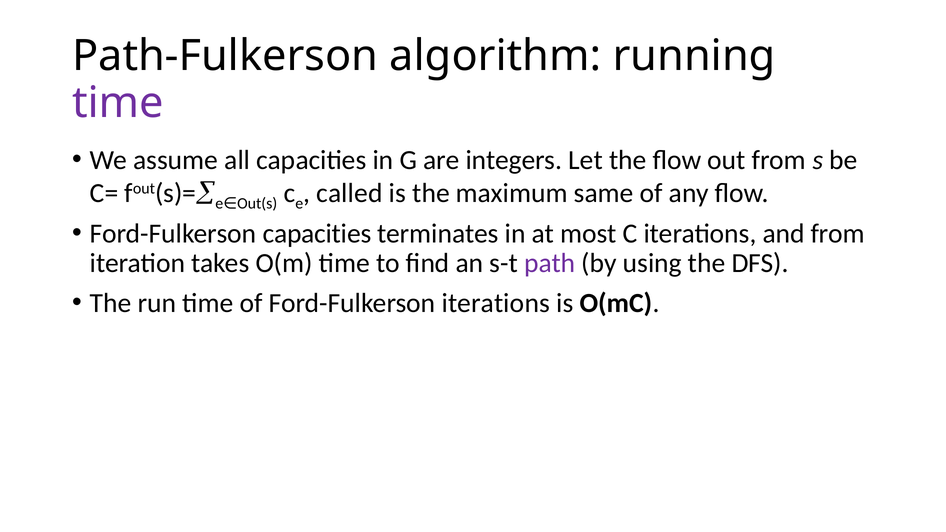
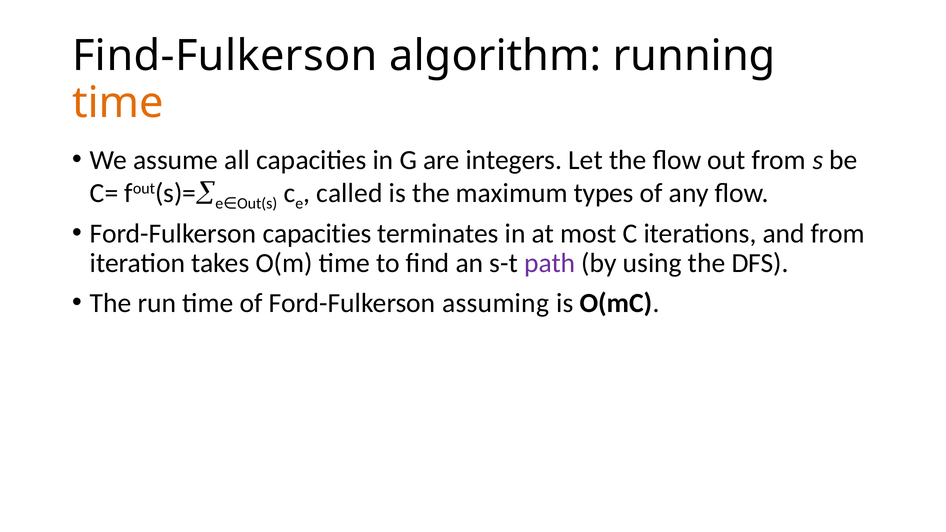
Path-Fulkerson: Path-Fulkerson -> Find-Fulkerson (225, 56)
time colour: purple -> orange (118, 103)
same: same -> types (604, 193)
Ford-Fulkerson iterations: iterations -> assuming (496, 303)
